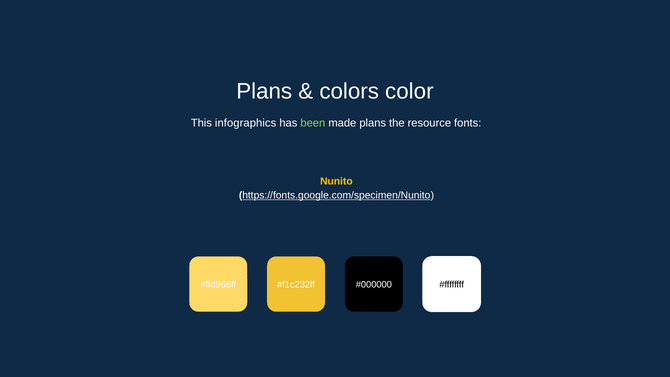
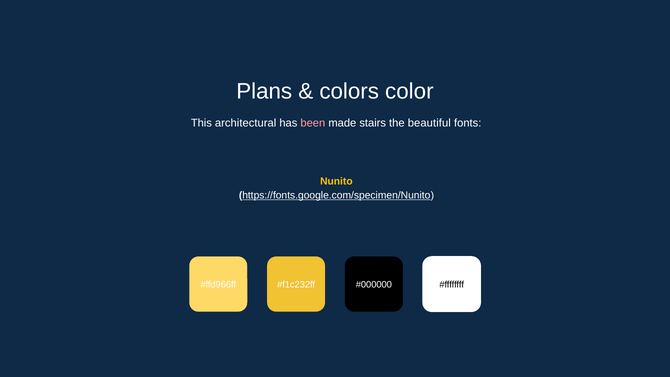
infographics: infographics -> architectural (246, 123)
been colour: light green -> pink (313, 123)
made plans: plans -> stairs (373, 123)
resource: resource -> beautiful (429, 123)
